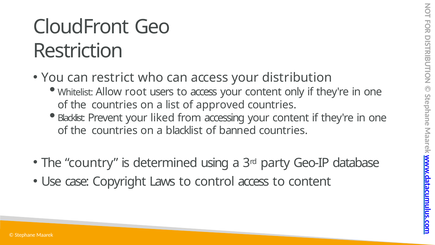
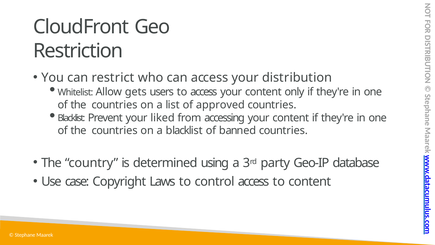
root: root -> gets (136, 92)
